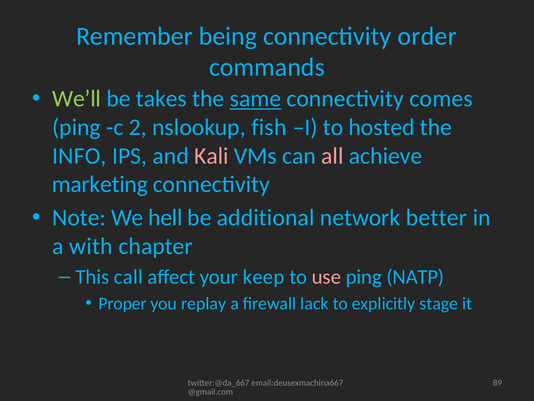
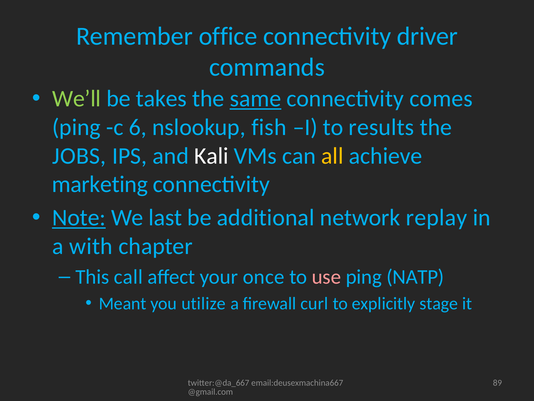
being: being -> office (228, 36)
order: order -> driver (427, 36)
2: 2 -> 6 (138, 127)
hosted: hosted -> results (381, 127)
INFO: INFO -> JOBS (79, 156)
Kali colour: pink -> white (211, 156)
all colour: pink -> yellow (332, 156)
Note underline: none -> present (79, 217)
hell: hell -> last (165, 217)
better: better -> replay (436, 217)
keep: keep -> once (264, 277)
Proper: Proper -> Meant (123, 303)
replay: replay -> utilize (204, 303)
lack: lack -> curl (314, 303)
